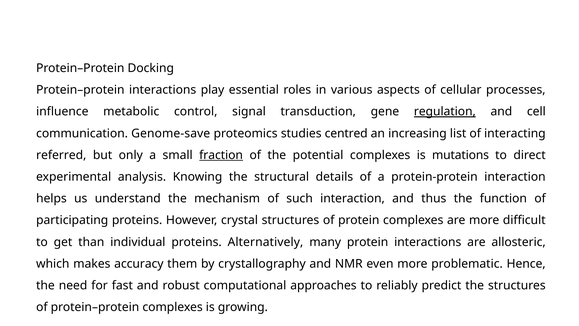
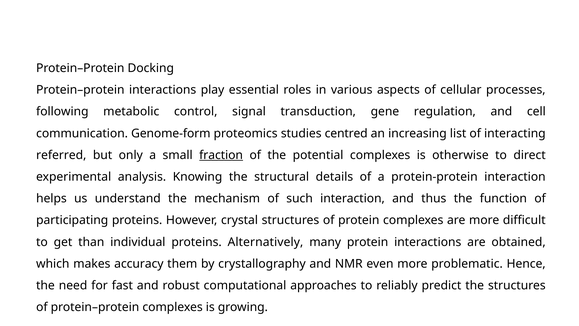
influence: influence -> following (62, 112)
regulation underline: present -> none (445, 112)
Genome-save: Genome-save -> Genome-form (171, 133)
mutations: mutations -> otherwise (460, 155)
allosteric: allosteric -> obtained (519, 242)
